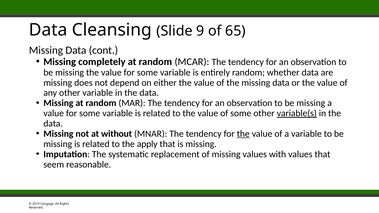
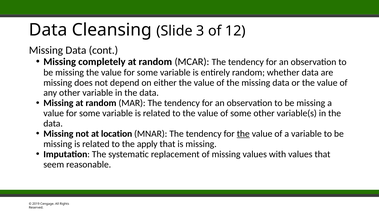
9: 9 -> 3 (200, 31)
65: 65 -> 12 (235, 31)
variable(s underline: present -> none (297, 113)
without: without -> location (117, 134)
